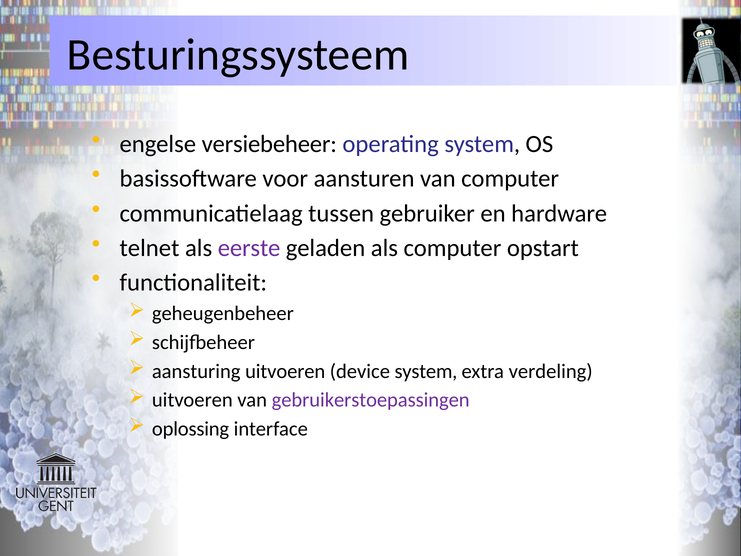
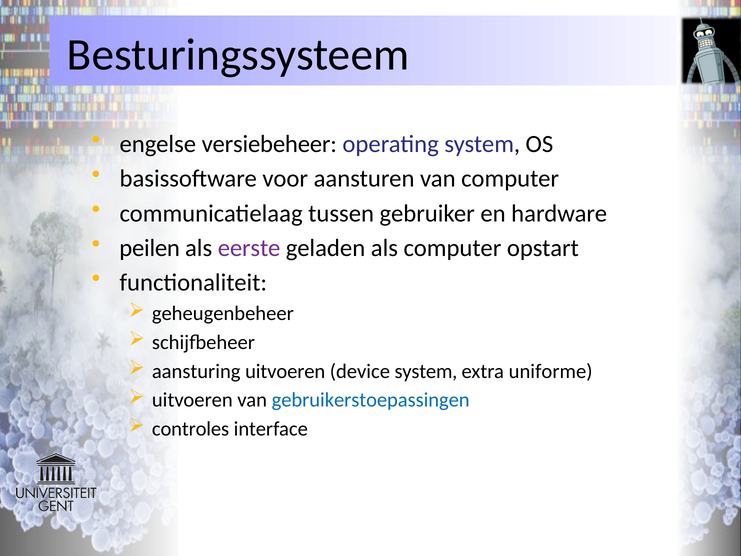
telnet: telnet -> peilen (150, 248)
verdeling: verdeling -> uniforme (551, 371)
gebruikerstoepassingen colour: purple -> blue (371, 400)
oplossing: oplossing -> controles (191, 429)
